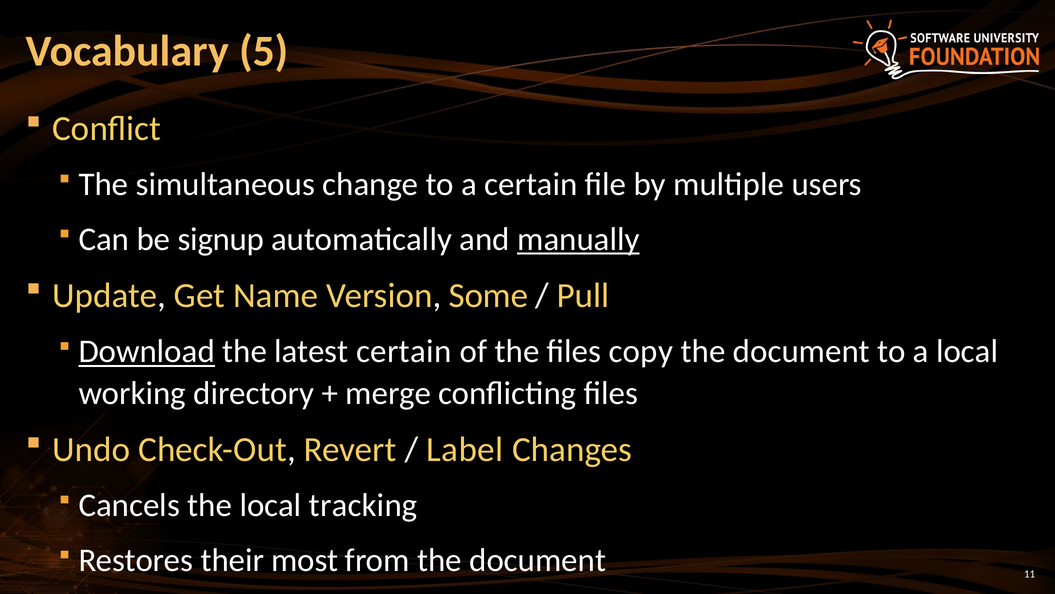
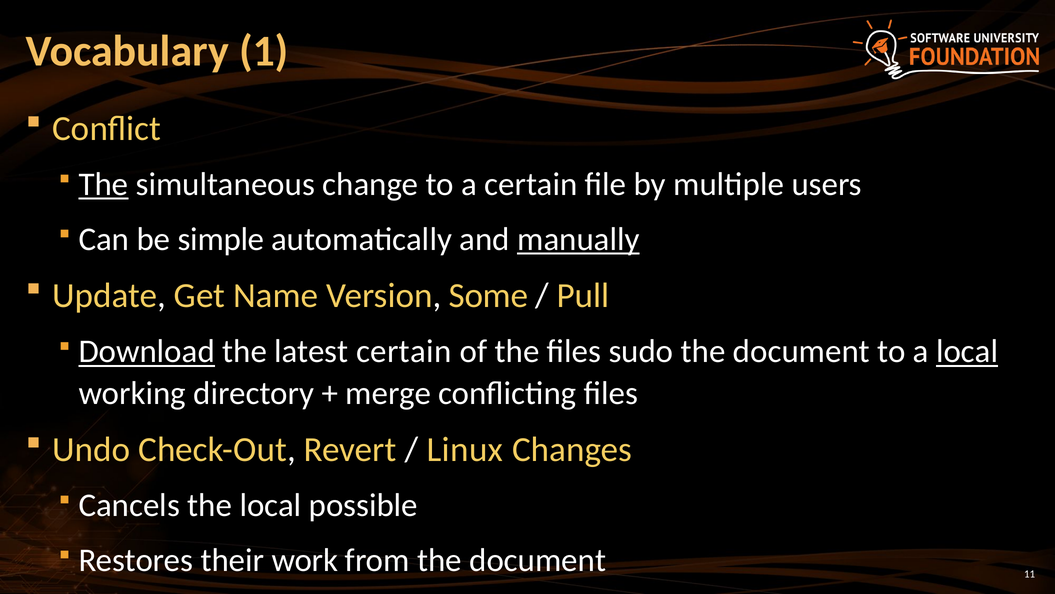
5: 5 -> 1 (264, 51)
The underline: none -> present (103, 184)
signup: signup -> simple (221, 239)
copy: copy -> sudo (641, 351)
local underline: none -> present (967, 351)
Label: Label -> Linux (465, 449)
tracking: tracking -> possible (363, 505)
most: most -> work (305, 560)
